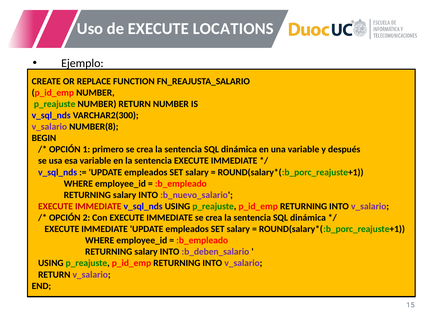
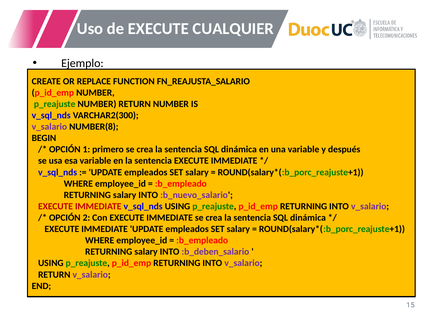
LOCATIONS: LOCATIONS -> CUALQUIER (233, 29)
